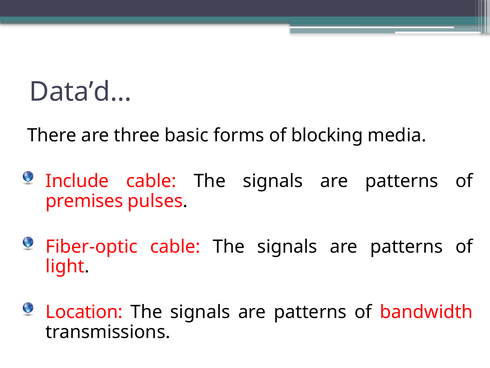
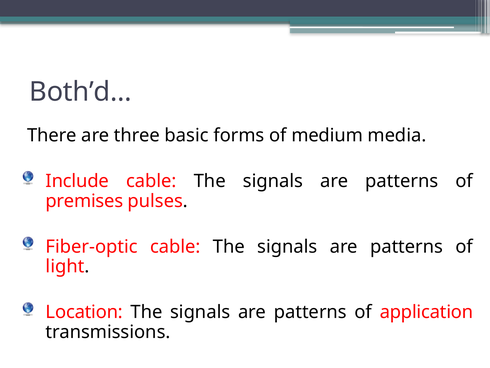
Data’d…: Data’d… -> Both’d… (80, 92)
blocking: blocking -> medium (327, 135)
bandwidth: bandwidth -> application (426, 312)
